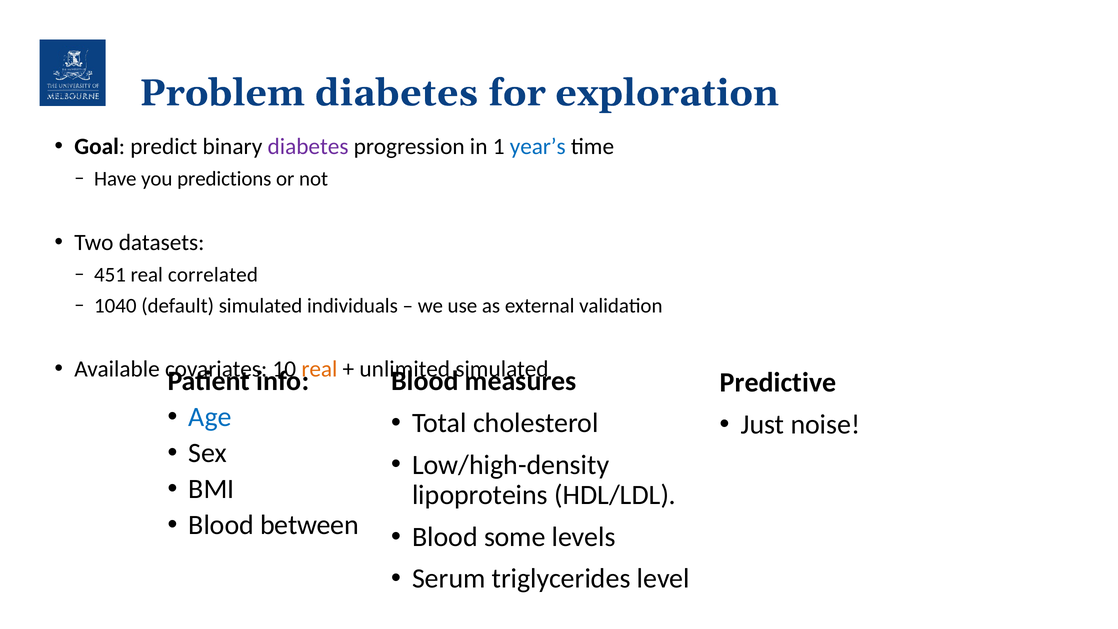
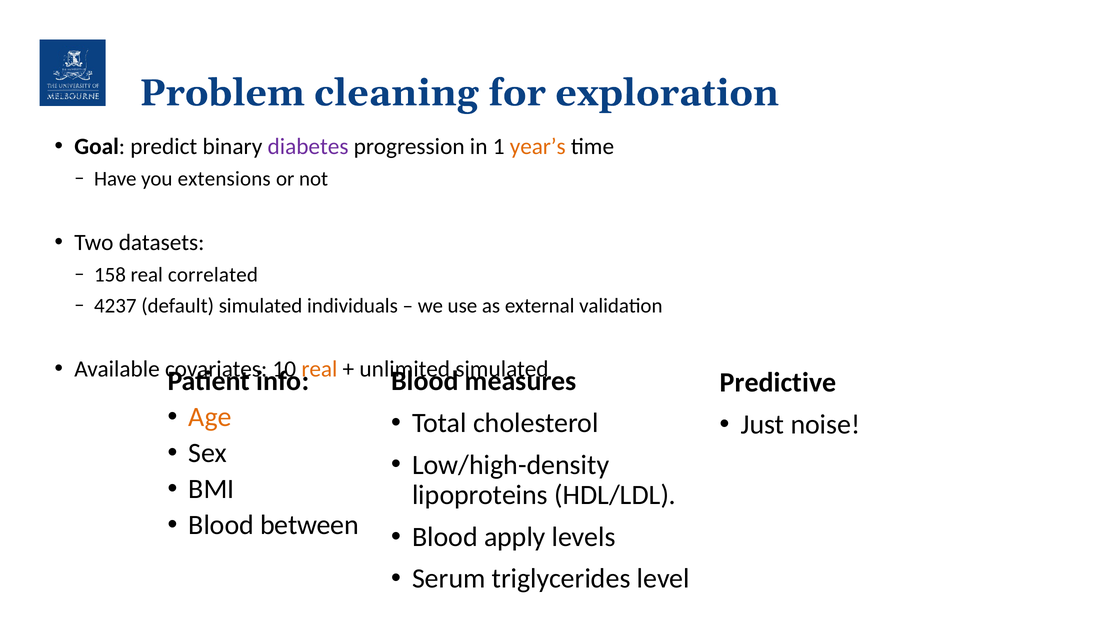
Problem diabetes: diabetes -> cleaning (396, 93)
year’s colour: blue -> orange (538, 147)
predictions: predictions -> extensions (224, 179)
451: 451 -> 158 (110, 275)
1040: 1040 -> 4237 (115, 306)
Age colour: blue -> orange (210, 417)
some: some -> apply (515, 537)
